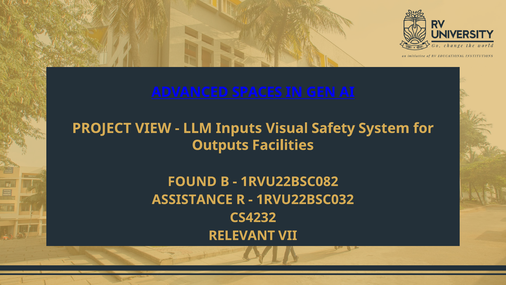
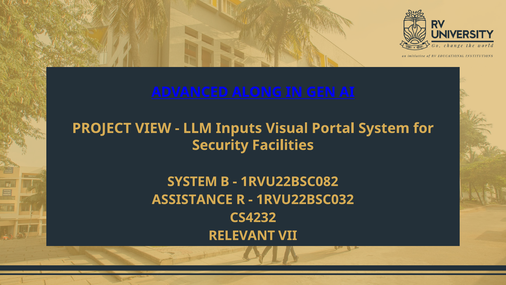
SPACES: SPACES -> ALONG (257, 92)
Safety: Safety -> Portal (333, 128)
Outputs: Outputs -> Security (220, 145)
FOUND: FOUND -> SYSTEM (192, 181)
